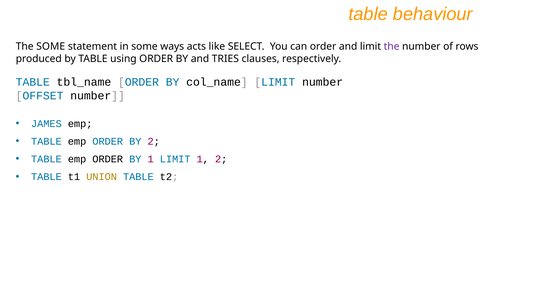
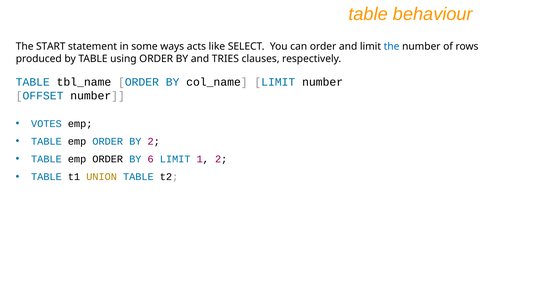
The SOME: SOME -> START (51, 46)
the colour: purple -> blue (392, 46)
JAMES: JAMES -> VOTES (46, 123)
BY 1: 1 -> 6 (151, 159)
